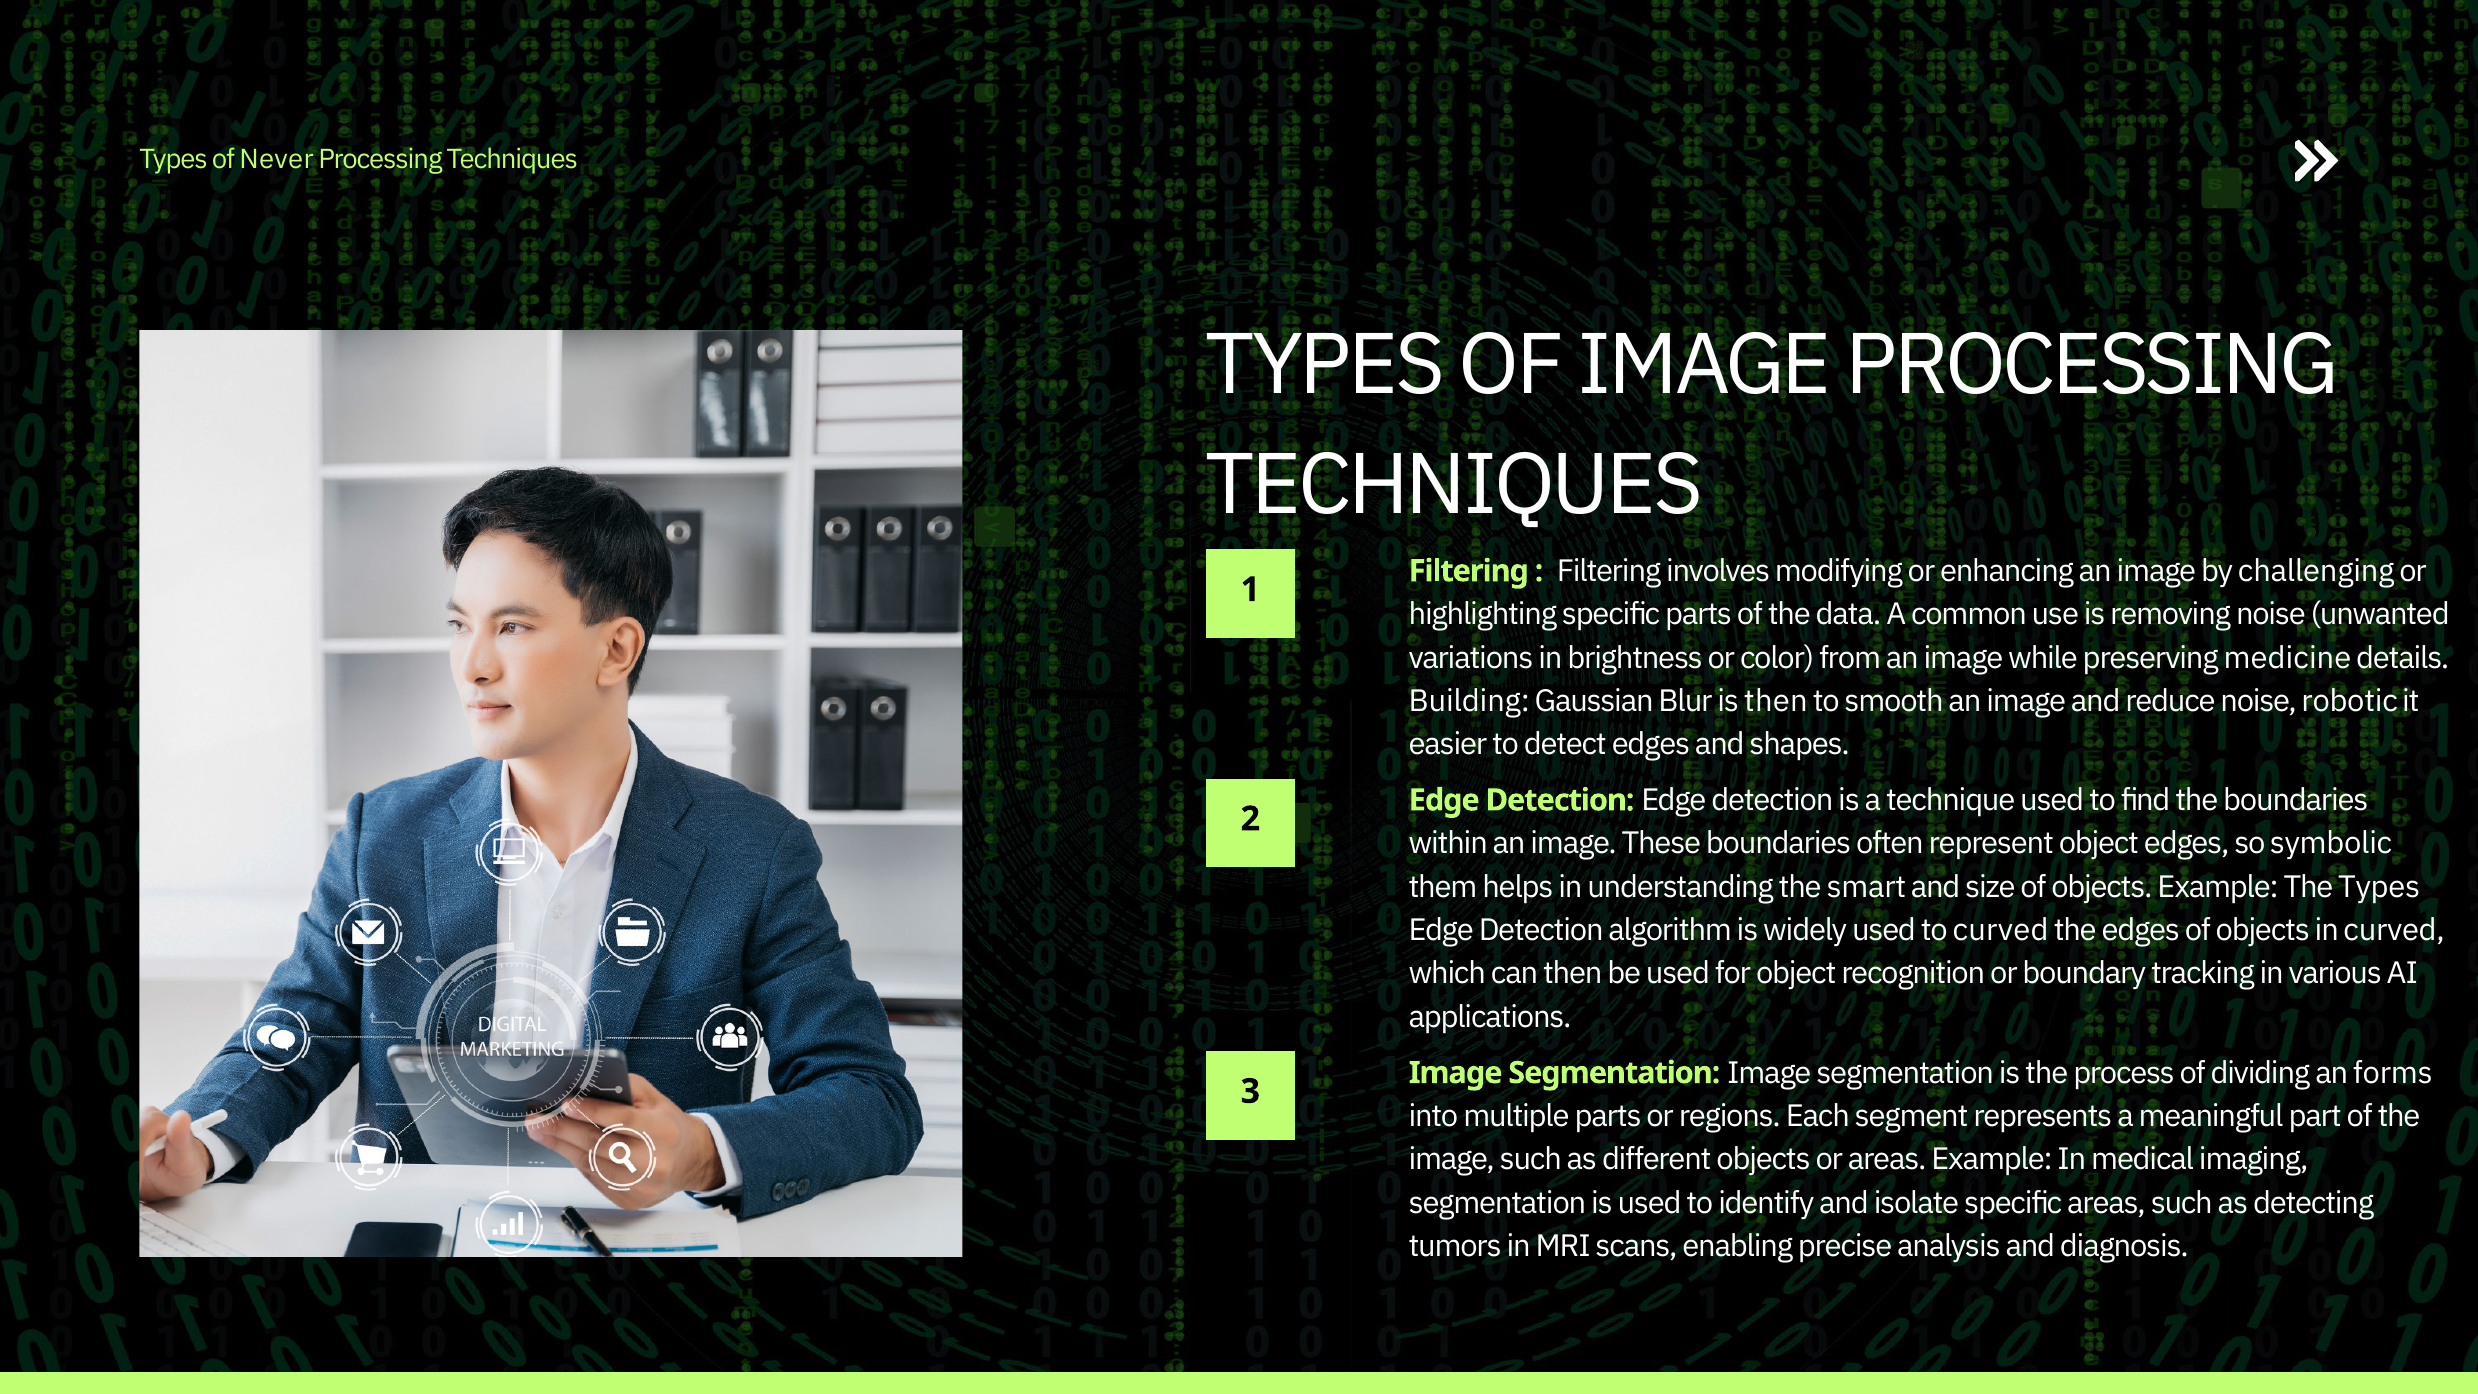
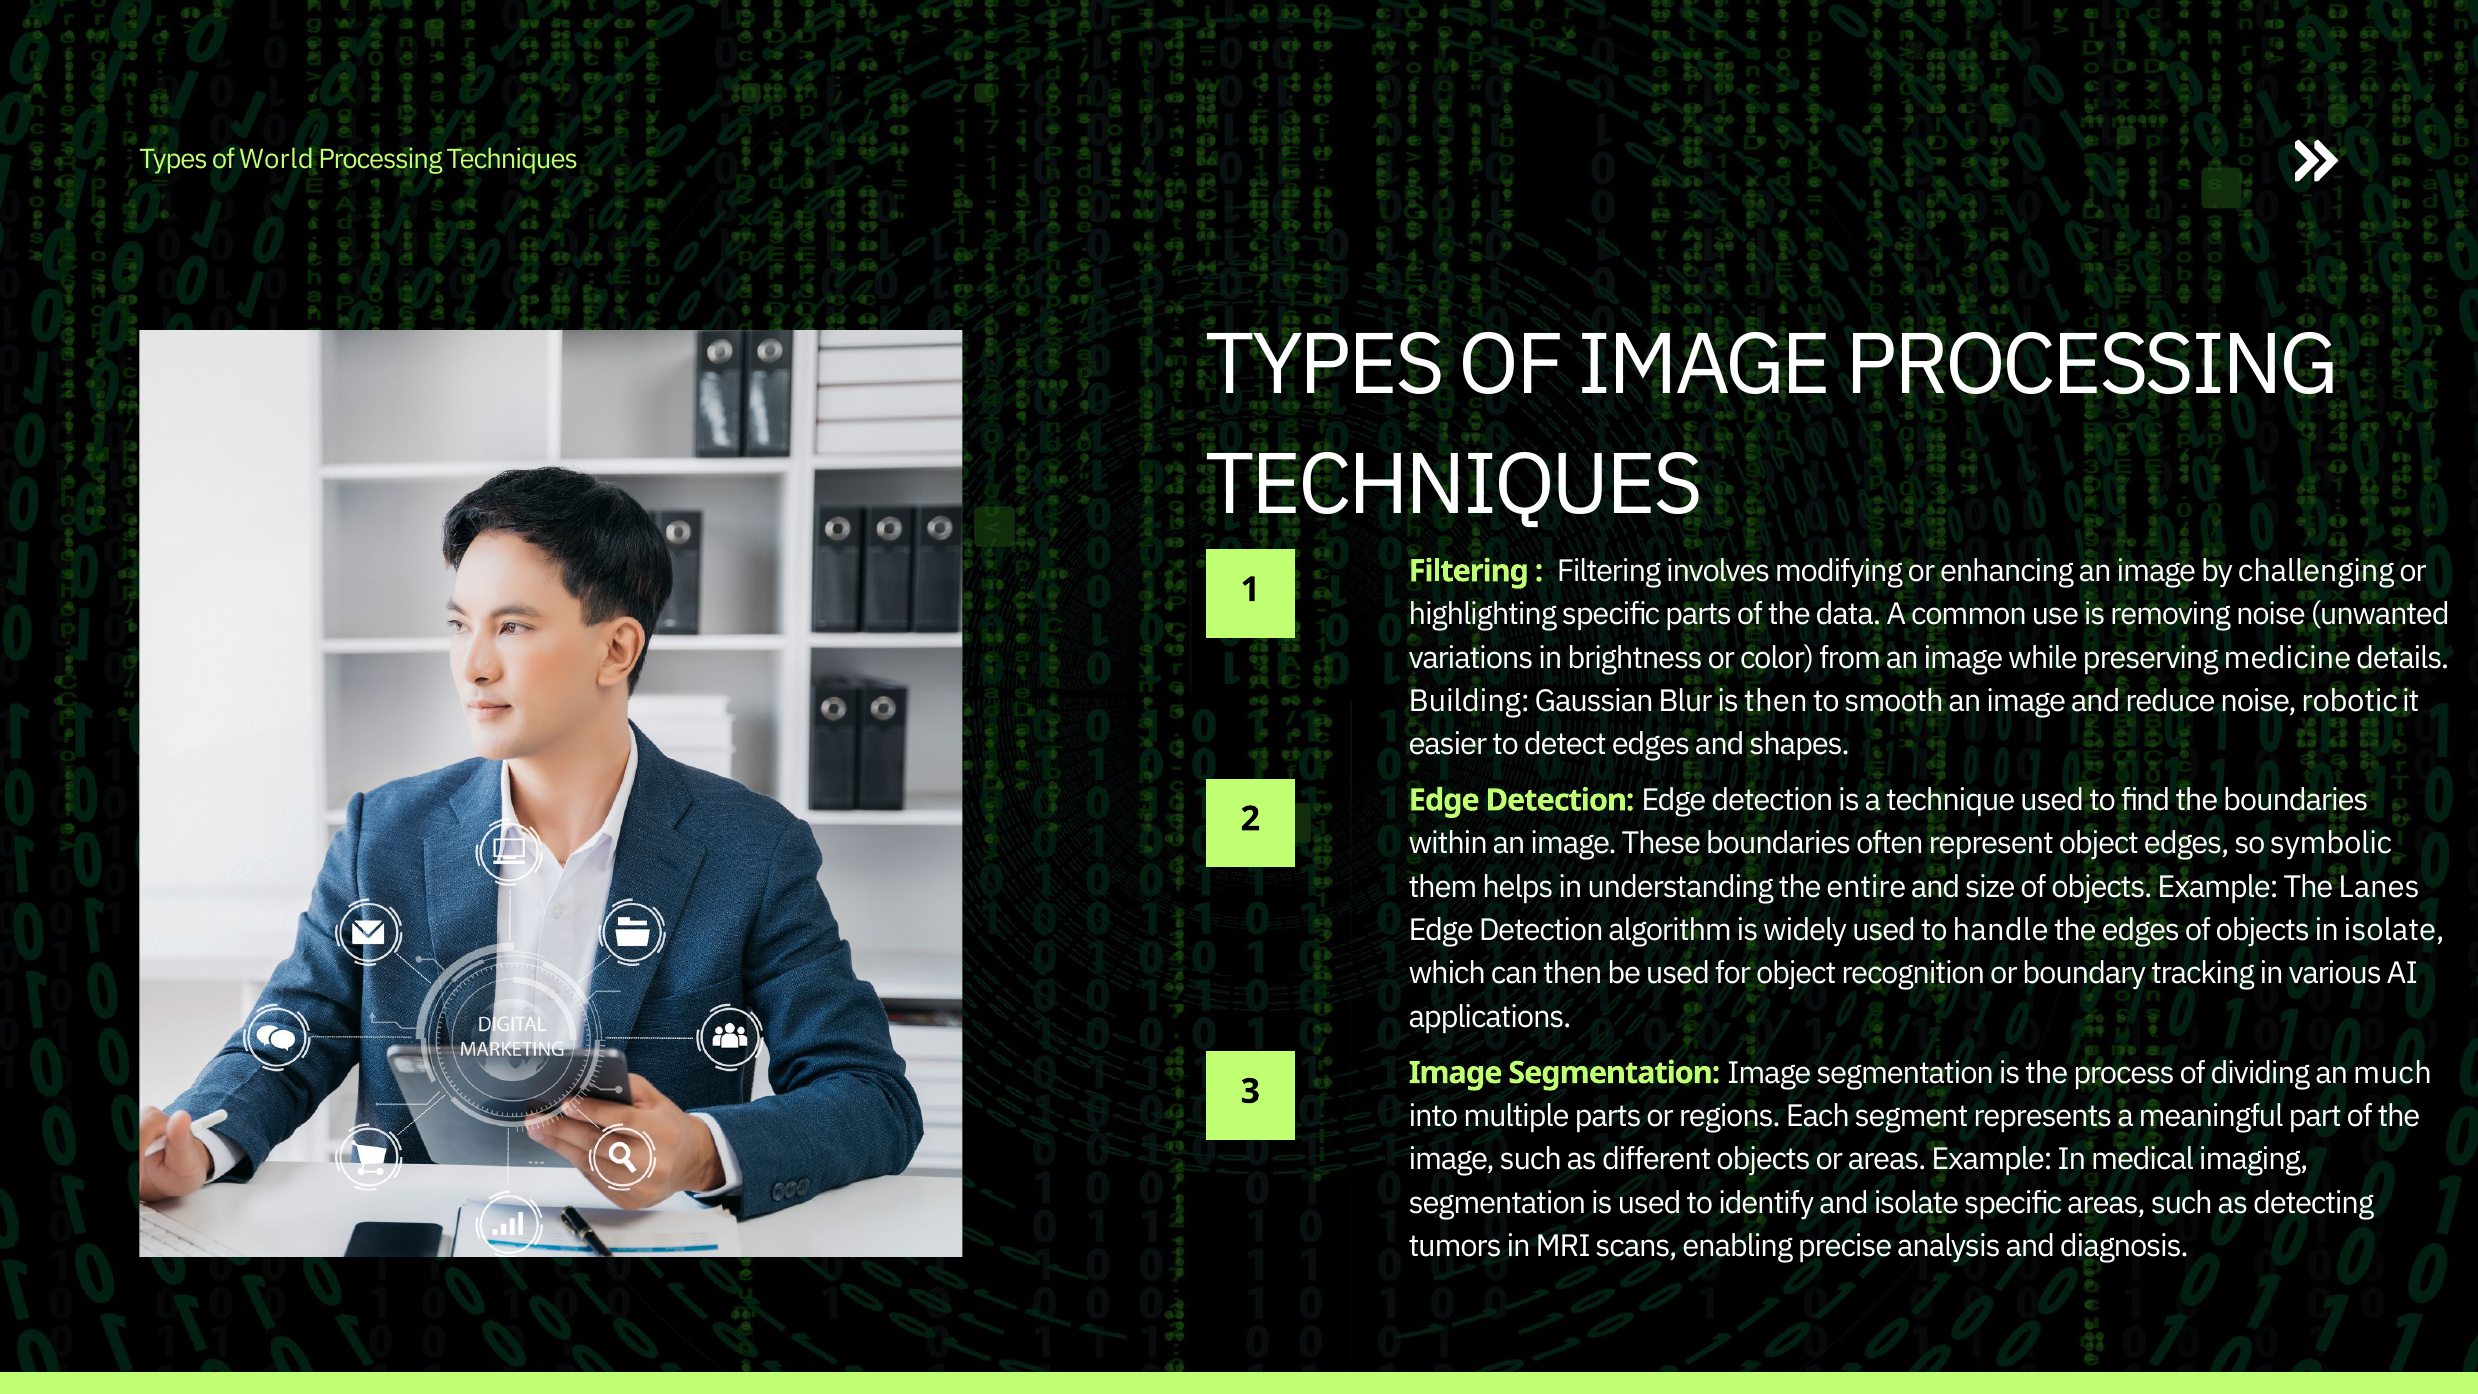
Never: Never -> World (277, 159)
smart: smart -> entire (1866, 887)
The Types: Types -> Lanes (2379, 887)
to curved: curved -> handle (2001, 930)
in curved: curved -> isolate (2394, 930)
forms: forms -> much (2393, 1073)
